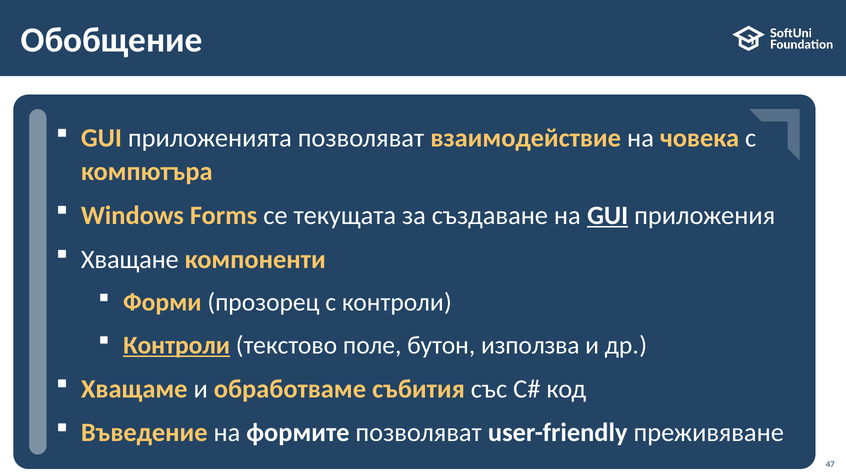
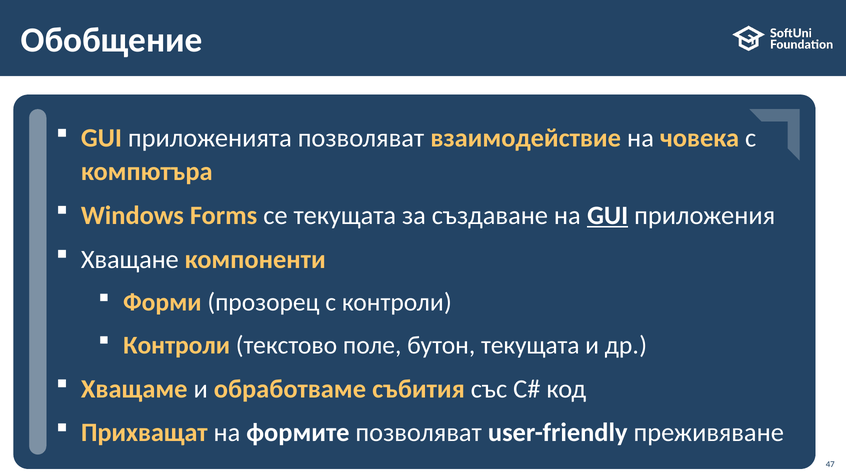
Контроли underline: present -> none (177, 345)
бутон използва: използва -> текущата (530, 345)
Въведение: Въведение -> Прихващат (144, 433)
